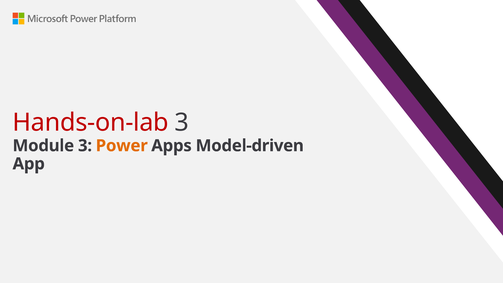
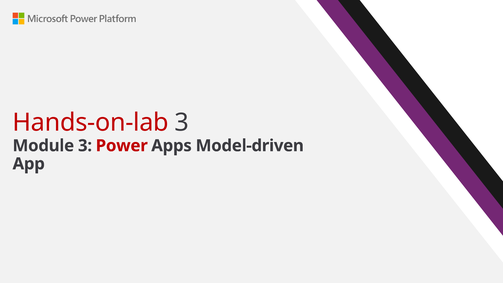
Power colour: orange -> red (122, 146)
